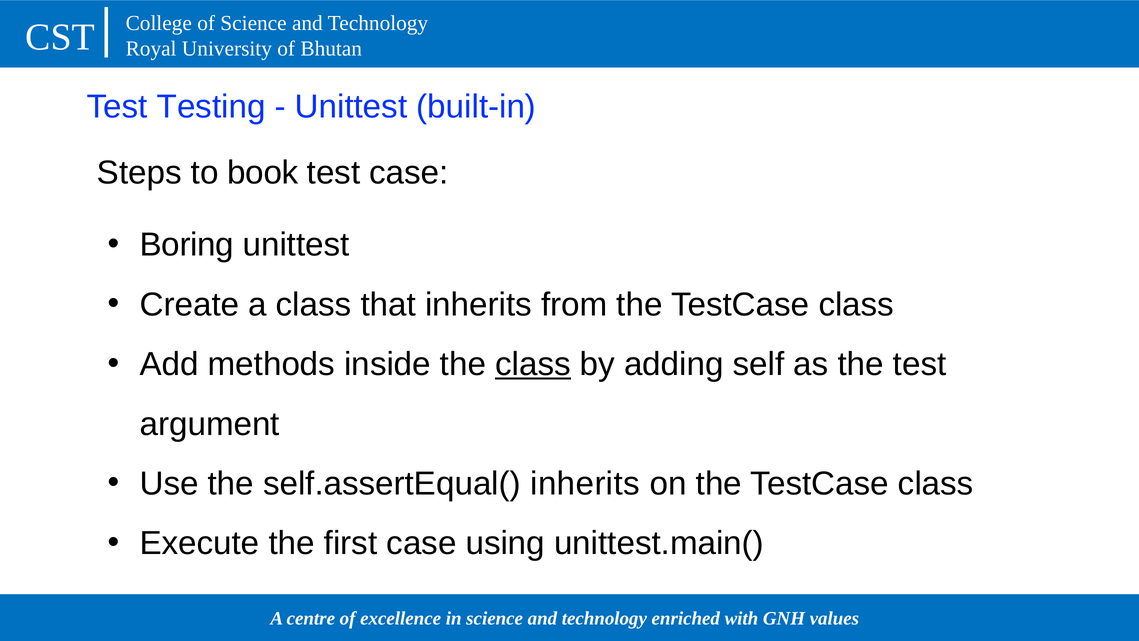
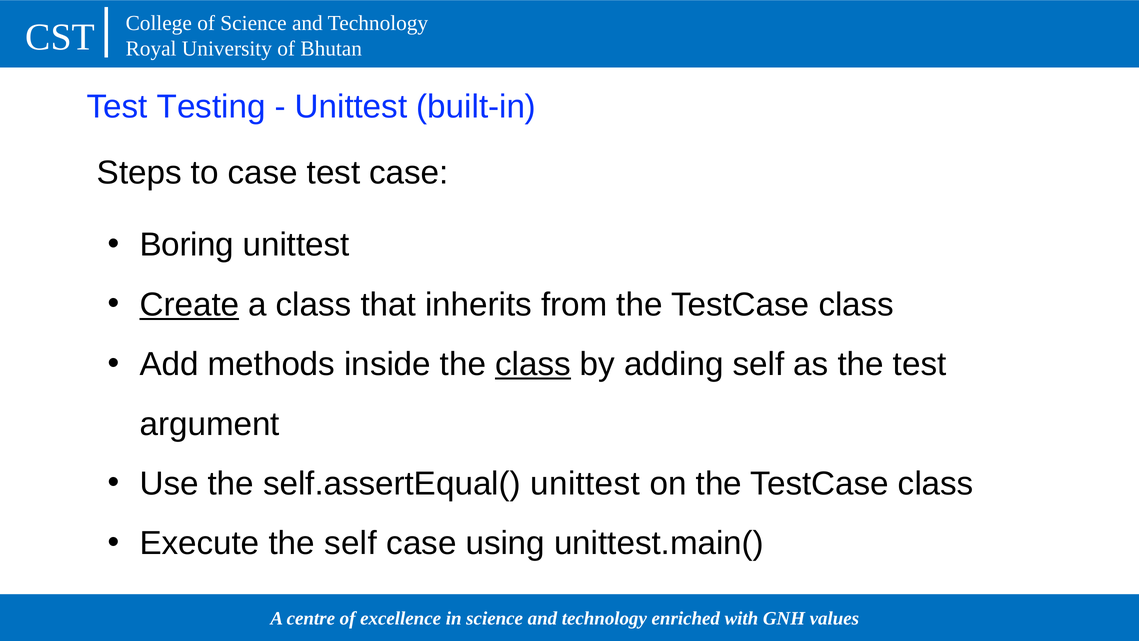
to book: book -> case (263, 173)
Create underline: none -> present (189, 305)
self.assertEqual( inherits: inherits -> unittest (585, 484)
the first: first -> self (350, 543)
